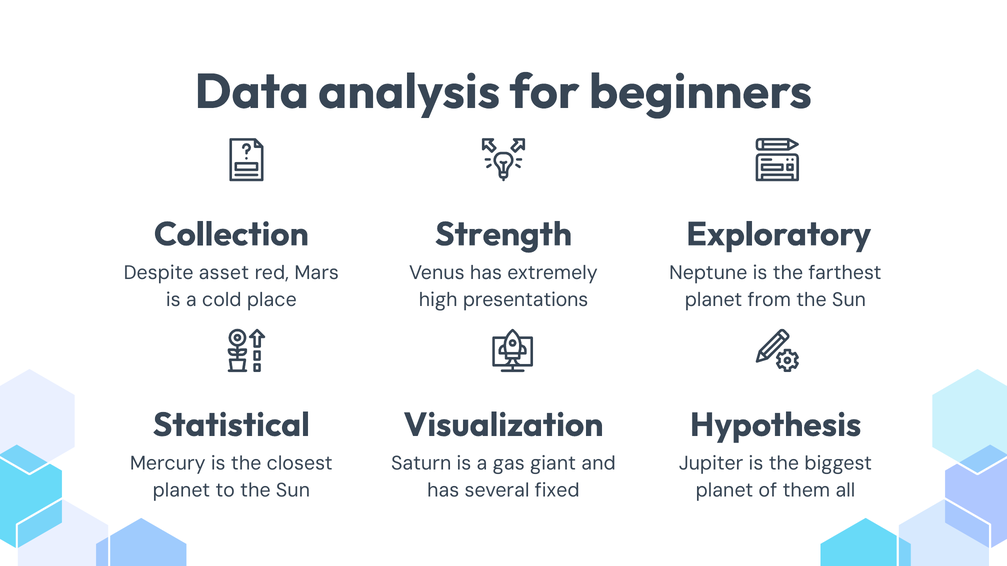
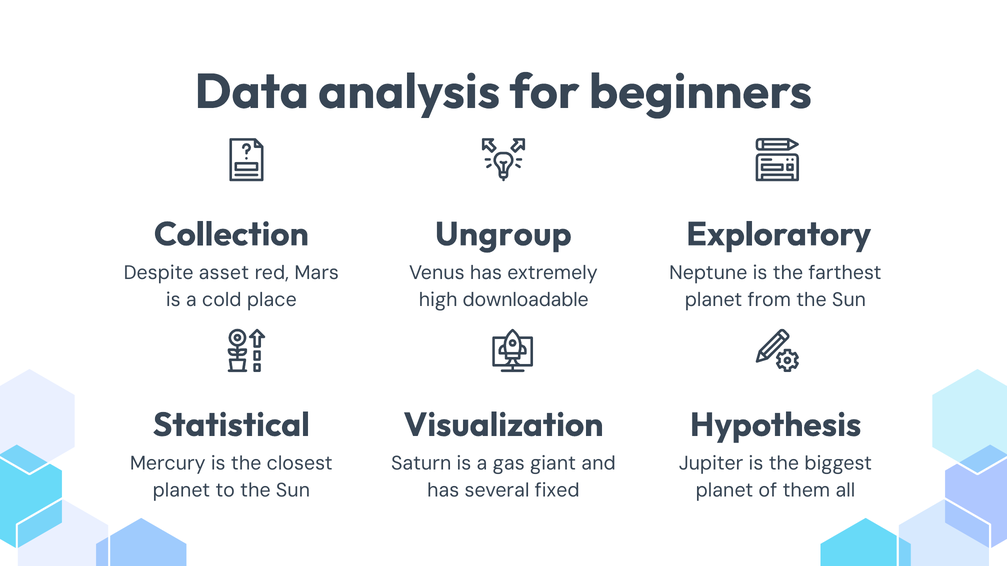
Strength: Strength -> Ungroup (503, 234)
presentations: presentations -> downloadable (526, 300)
